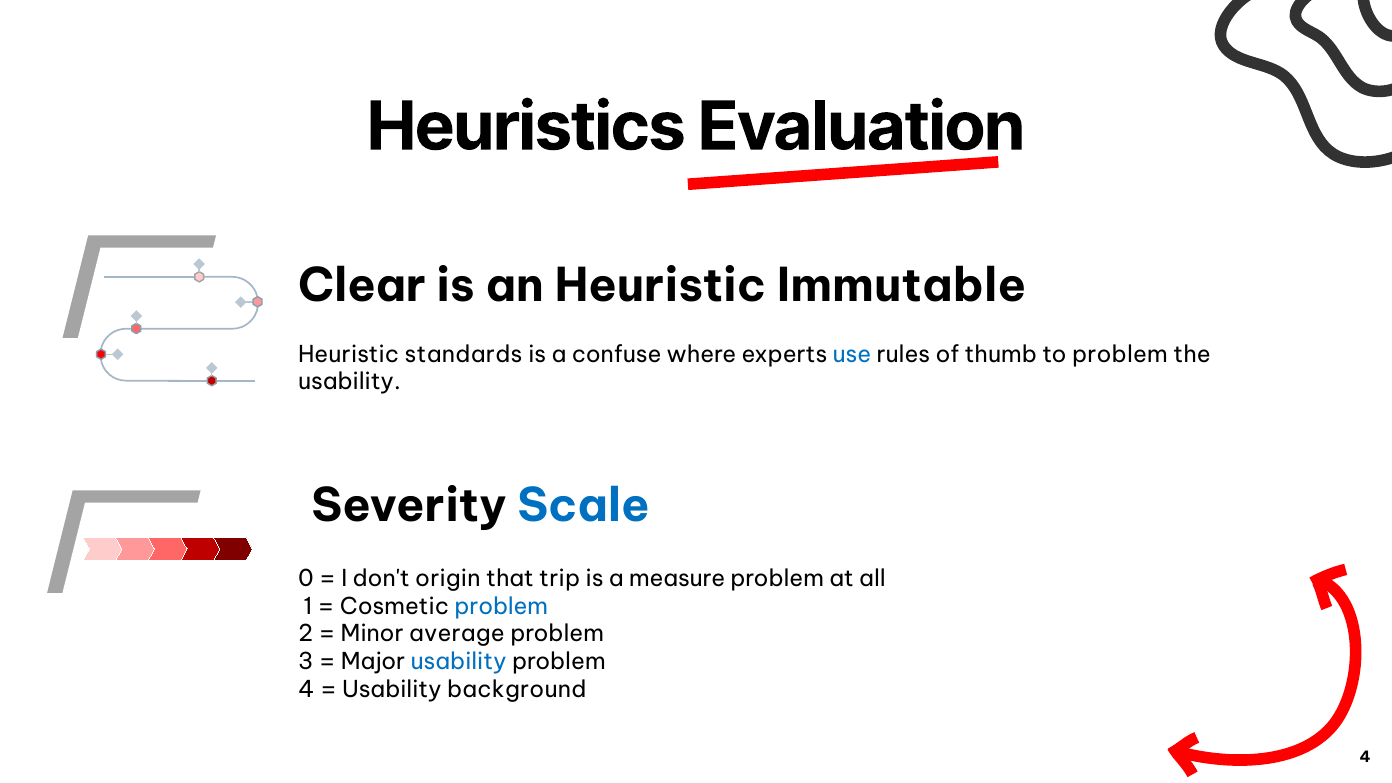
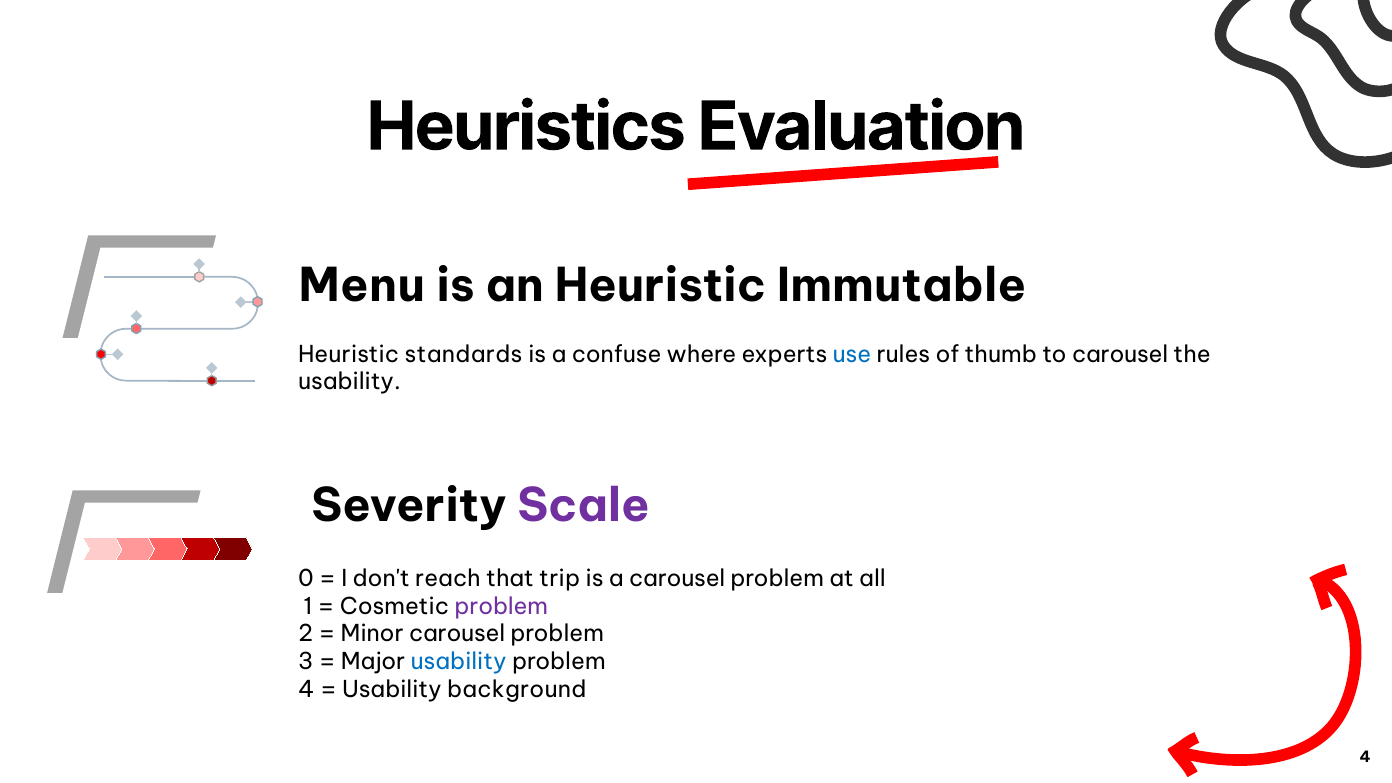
Clear: Clear -> Menu (362, 286)
to problem: problem -> carousel (1120, 354)
Scale colour: blue -> purple (584, 507)
origin: origin -> reach (448, 579)
a measure: measure -> carousel (677, 579)
problem colour: blue -> purple (501, 607)
Minor average: average -> carousel (457, 634)
